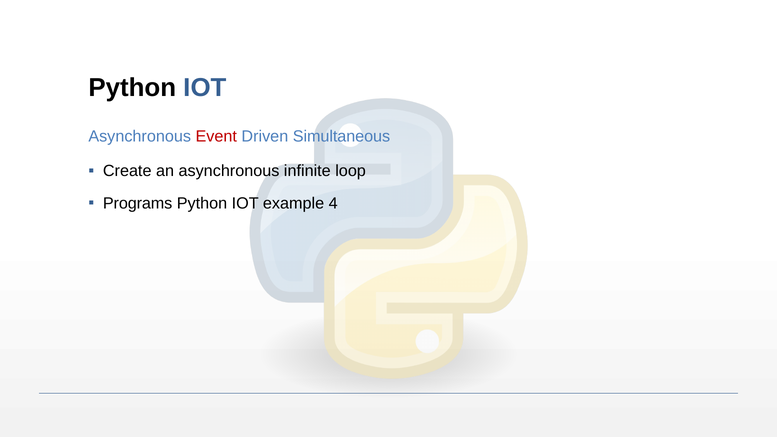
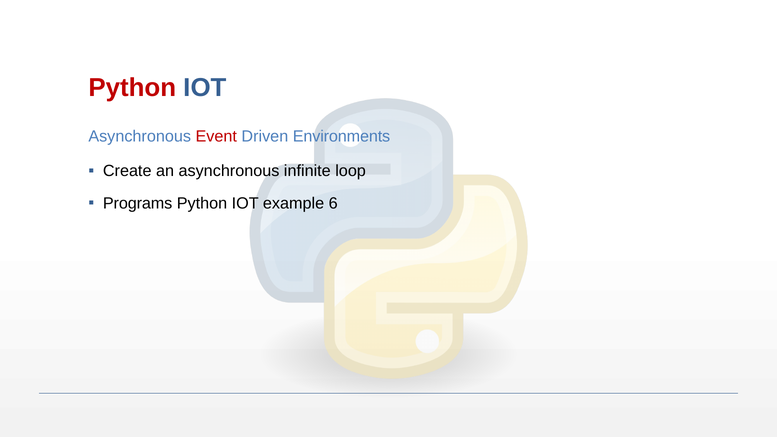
Python colour: black -> red (132, 88)
Simultaneous: Simultaneous -> Environments (342, 136)
4: 4 -> 6 (333, 203)
